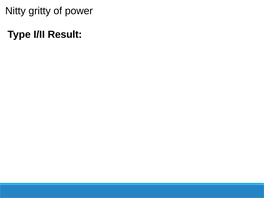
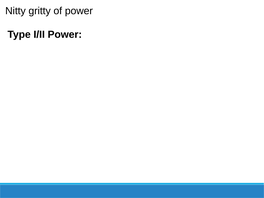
I/II Result: Result -> Power (65, 35)
